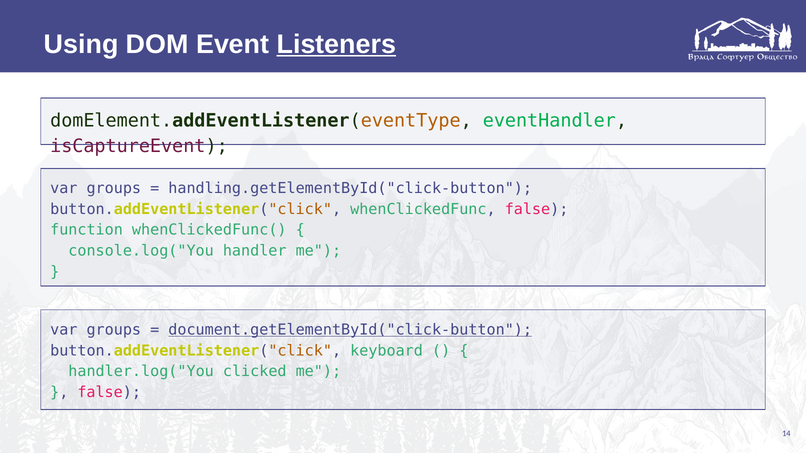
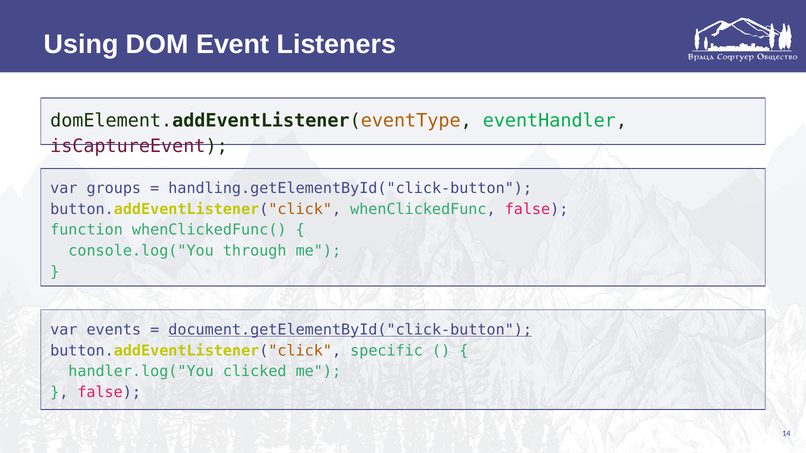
Listeners underline: present -> none (336, 44)
handler: handler -> through (255, 251)
groups: groups -> events (114, 330)
keyboard: keyboard -> specific (387, 351)
